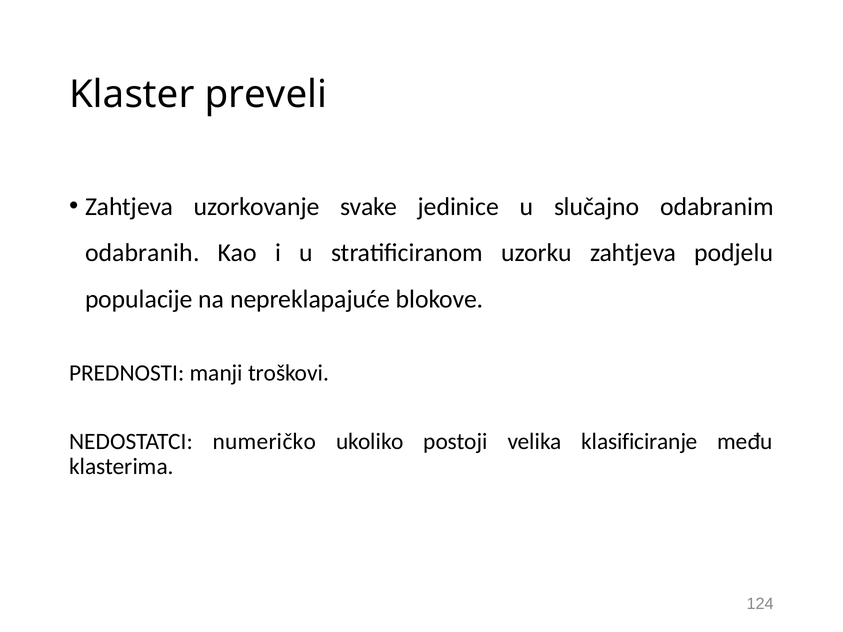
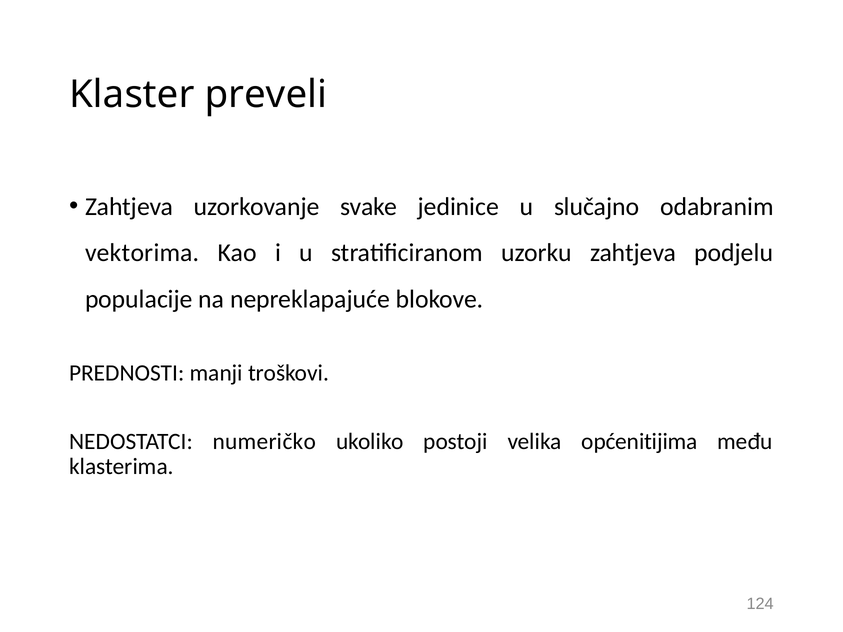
odabranih: odabranih -> vektorima (142, 253)
klasificiranje: klasificiranje -> općenitijima (639, 442)
